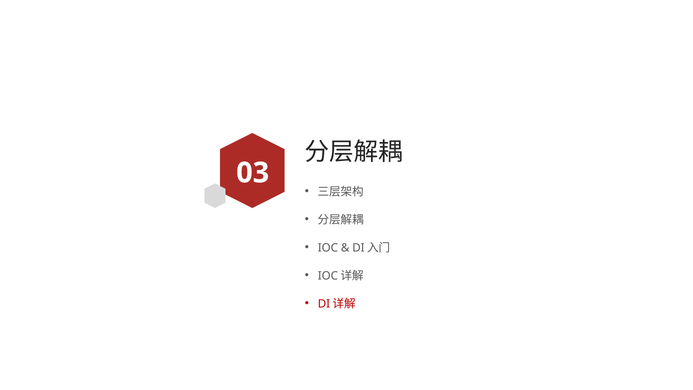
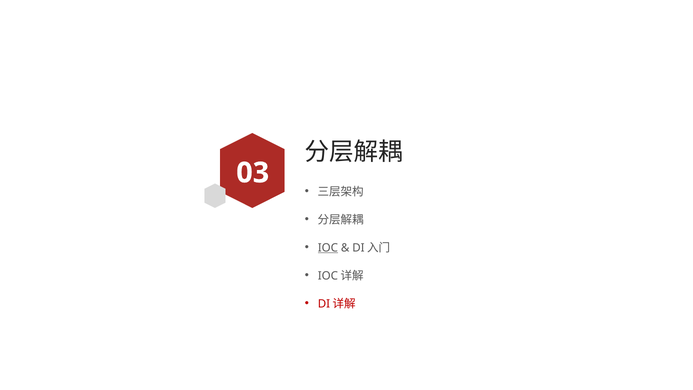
IOC underline: none -> present (328, 248)
